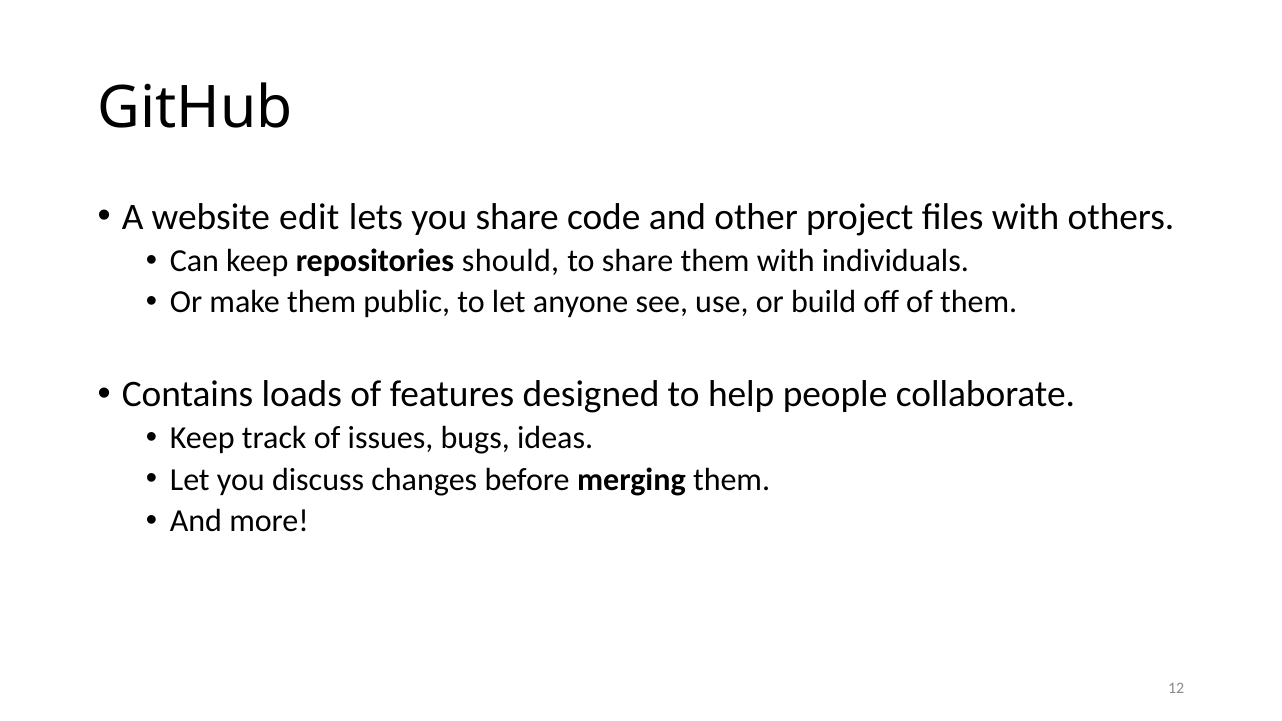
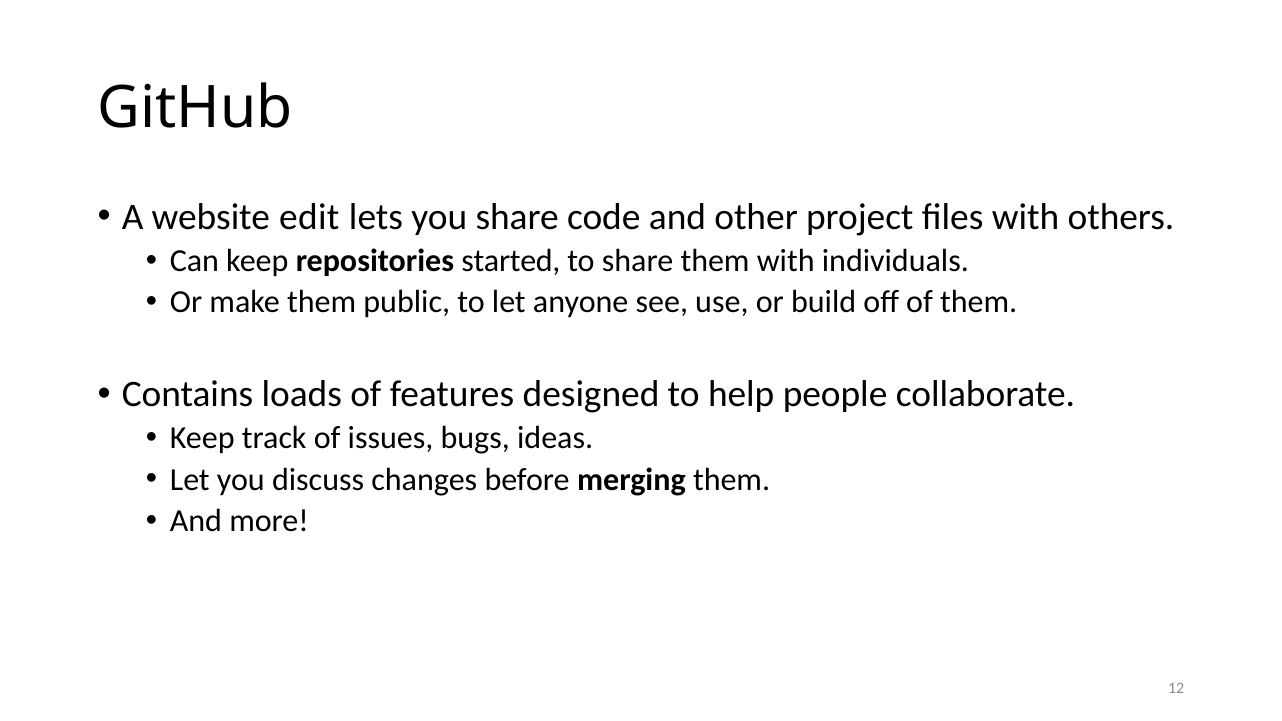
should: should -> started (511, 261)
